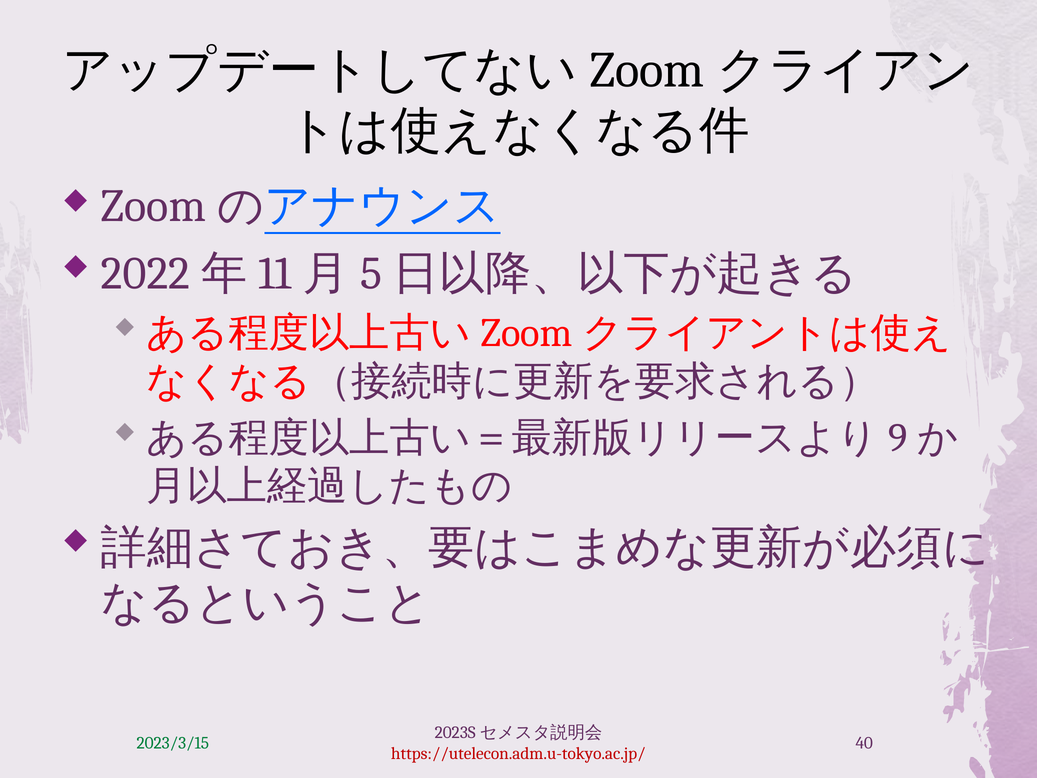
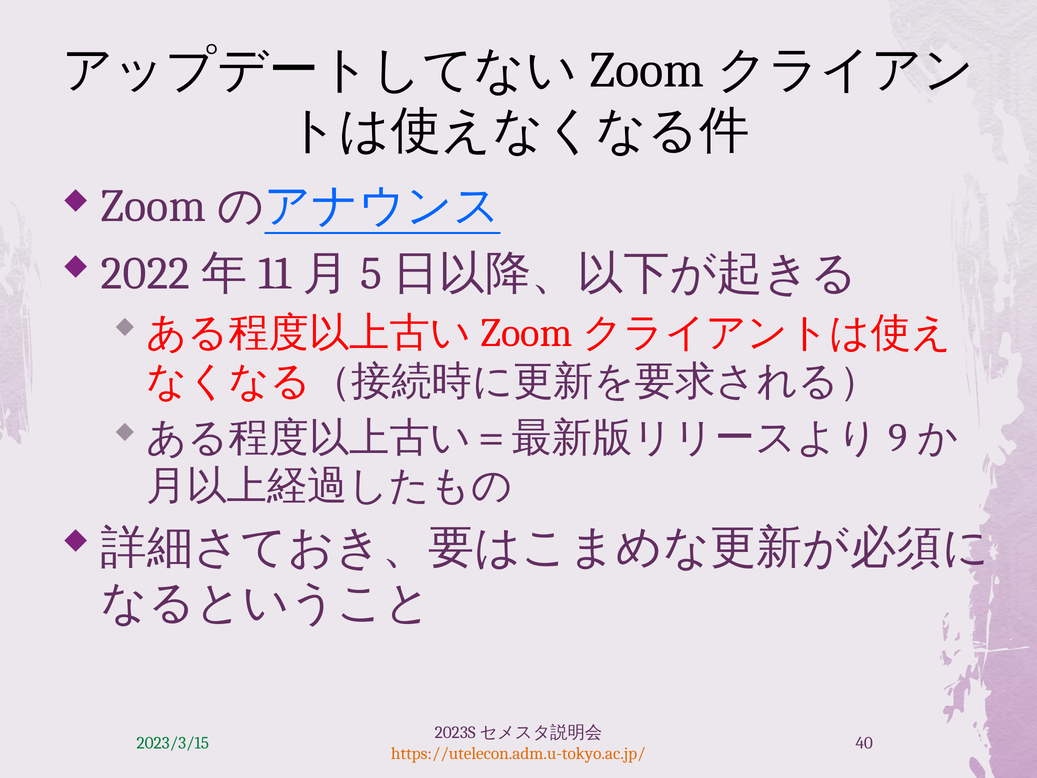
https://utelecon.adm.u-tokyo.ac.jp/ colour: red -> orange (518, 753)
